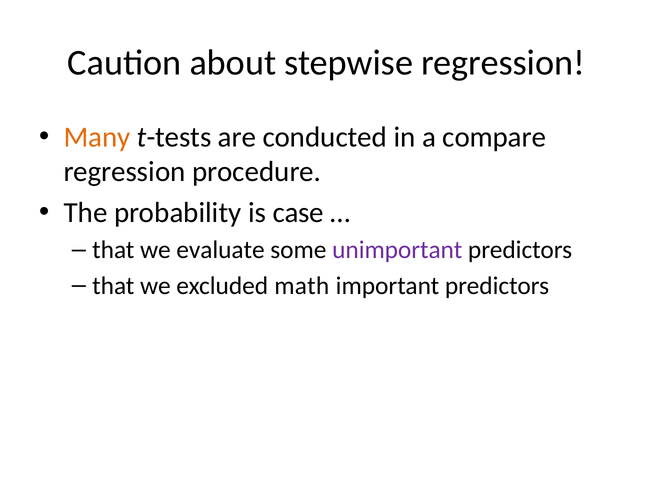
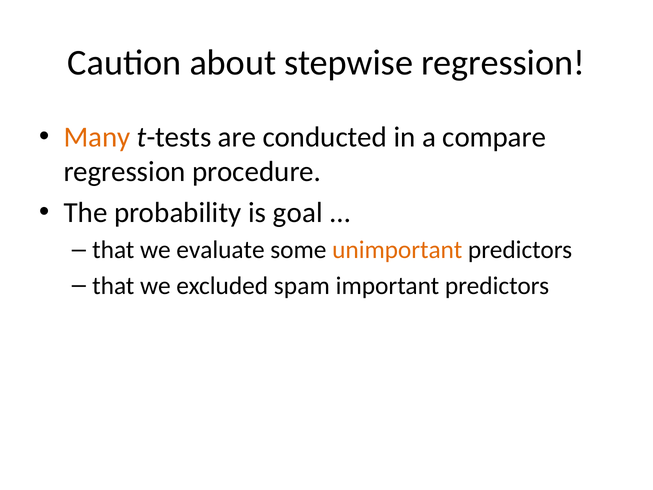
case: case -> goal (298, 212)
unimportant colour: purple -> orange (397, 250)
math: math -> spam (302, 286)
